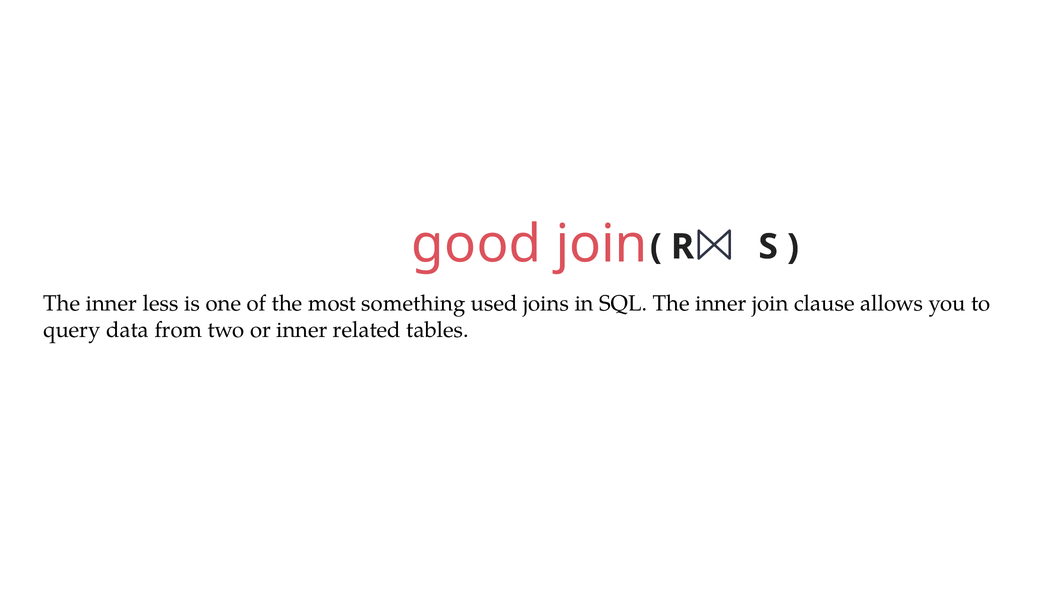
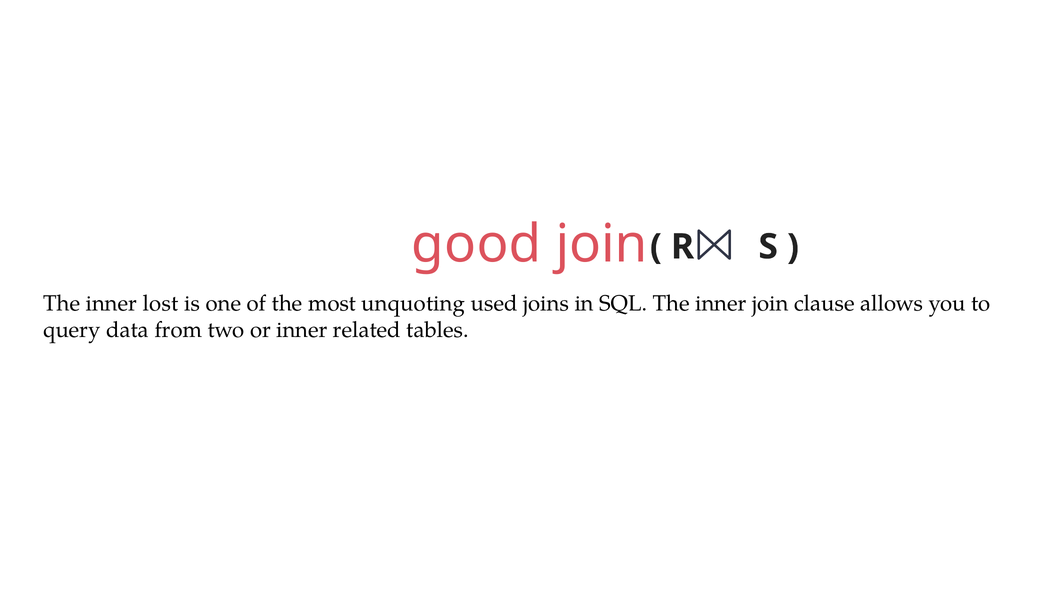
less: less -> lost (161, 304)
something: something -> unquoting (413, 304)
